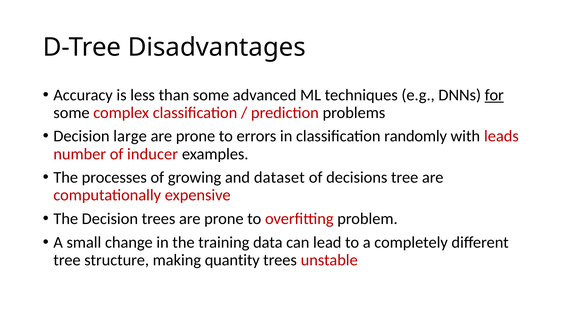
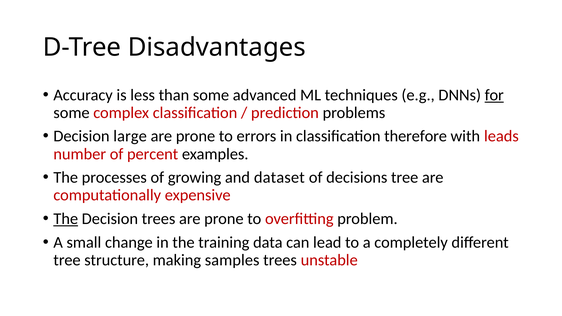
randomly: randomly -> therefore (416, 136)
inducer: inducer -> percent (153, 154)
The underline: none -> present (66, 219)
quantity: quantity -> samples (232, 260)
